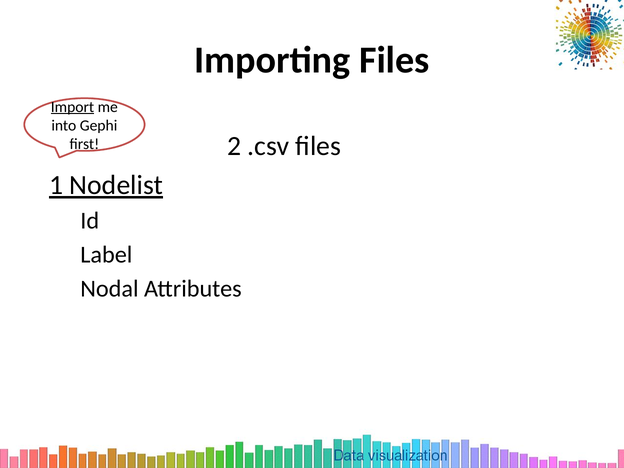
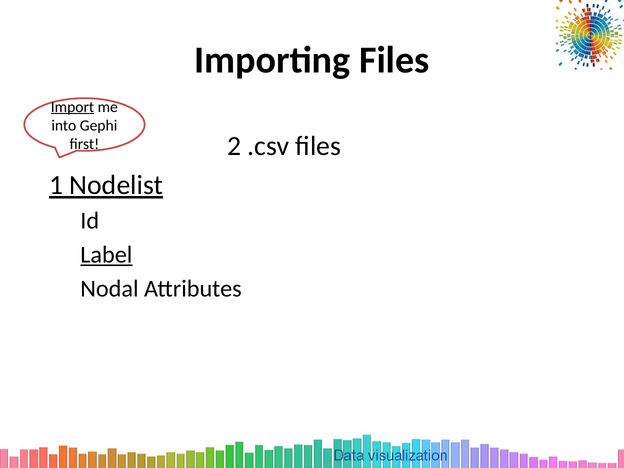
Label underline: none -> present (106, 255)
